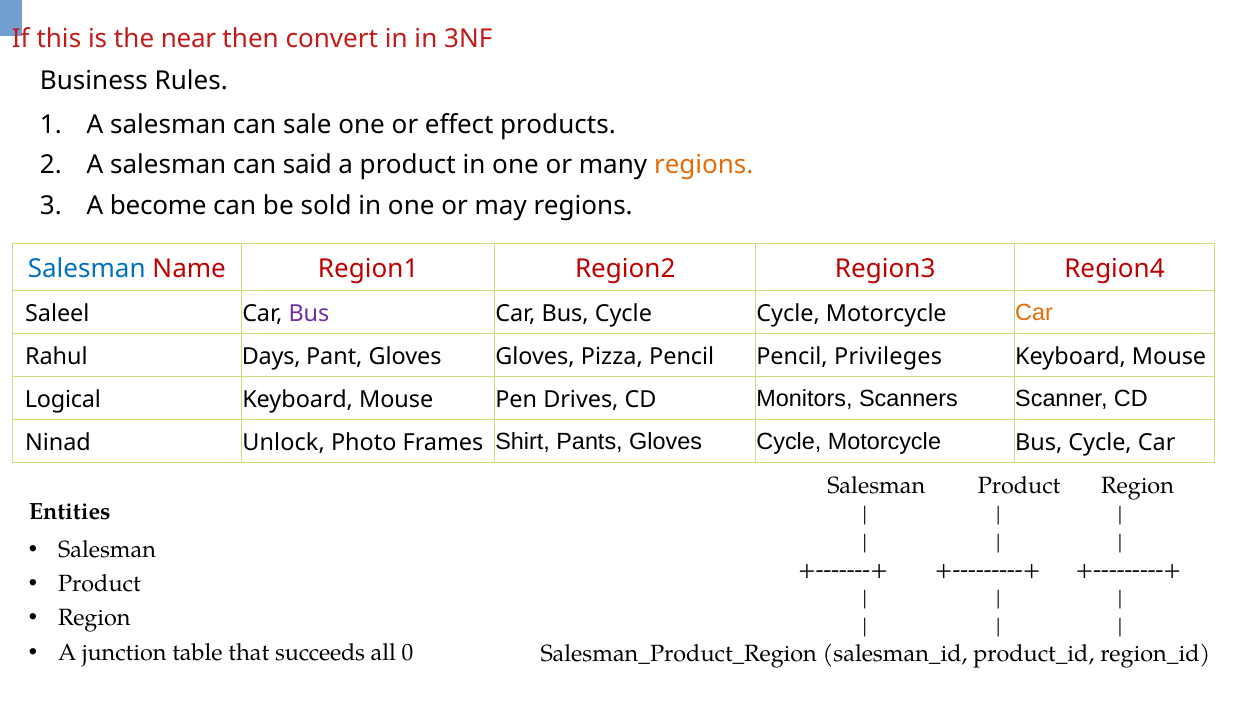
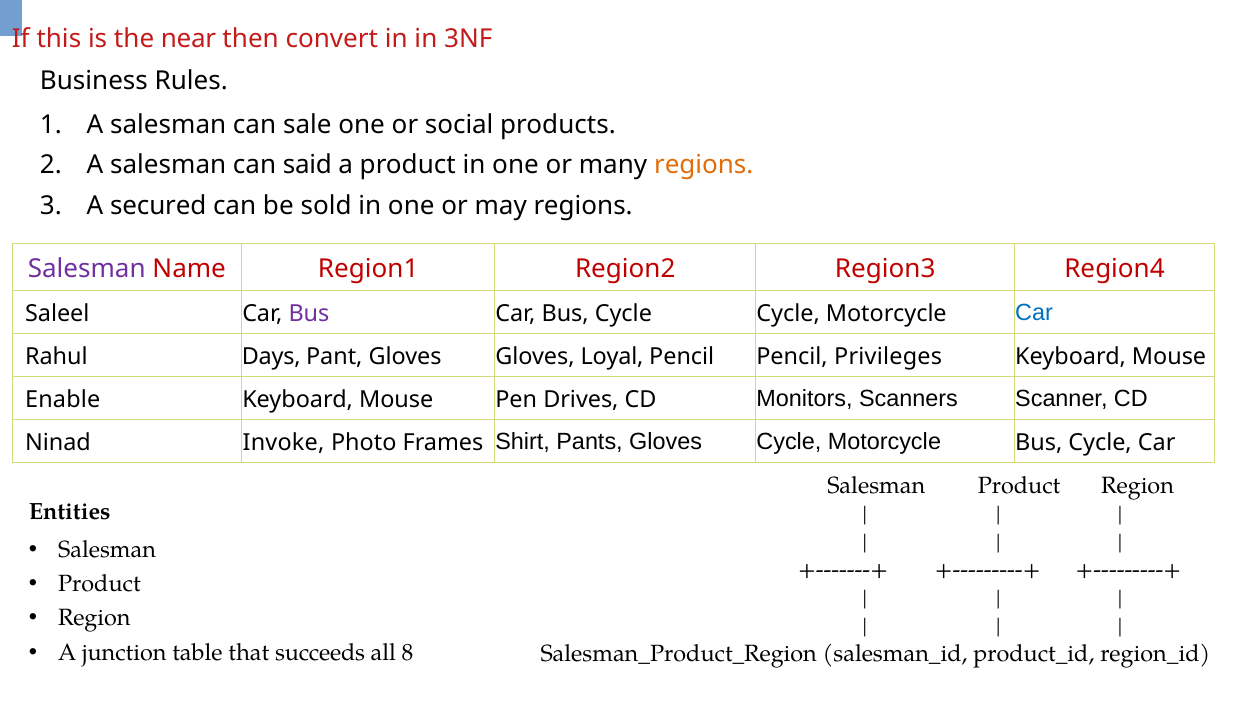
effect: effect -> social (459, 124)
become: become -> secured (158, 206)
Salesman colour: blue -> purple (87, 269)
Car colour: orange -> blue (1034, 313)
Pizza: Pizza -> Loyal (612, 357)
Logical: Logical -> Enable (63, 399)
Unlock: Unlock -> Invoke (284, 442)
0: 0 -> 8 (408, 652)
